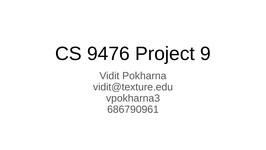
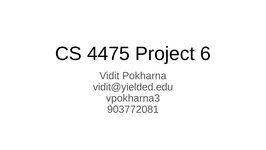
9476: 9476 -> 4475 (108, 54)
9: 9 -> 6 (205, 54)
vidit@texture.edu: vidit@texture.edu -> vidit@yielded.edu (133, 87)
686790961: 686790961 -> 903772081 (133, 109)
